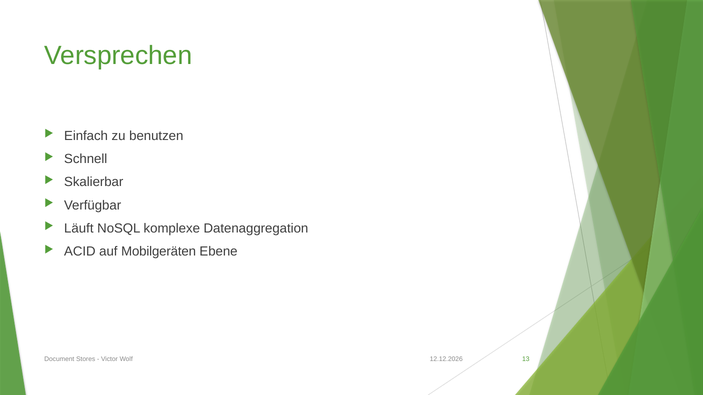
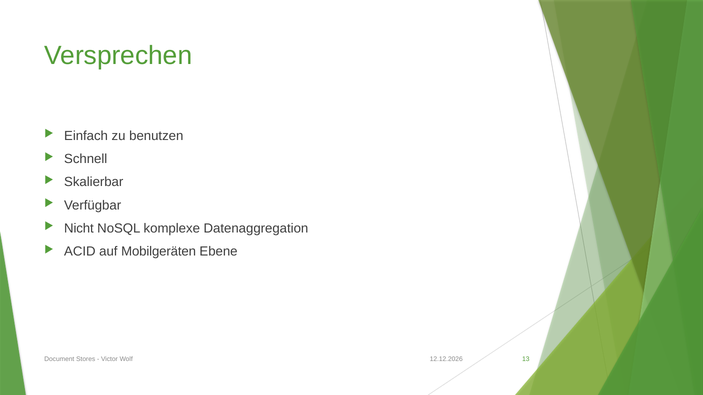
Läuft: Läuft -> Nicht (79, 229)
